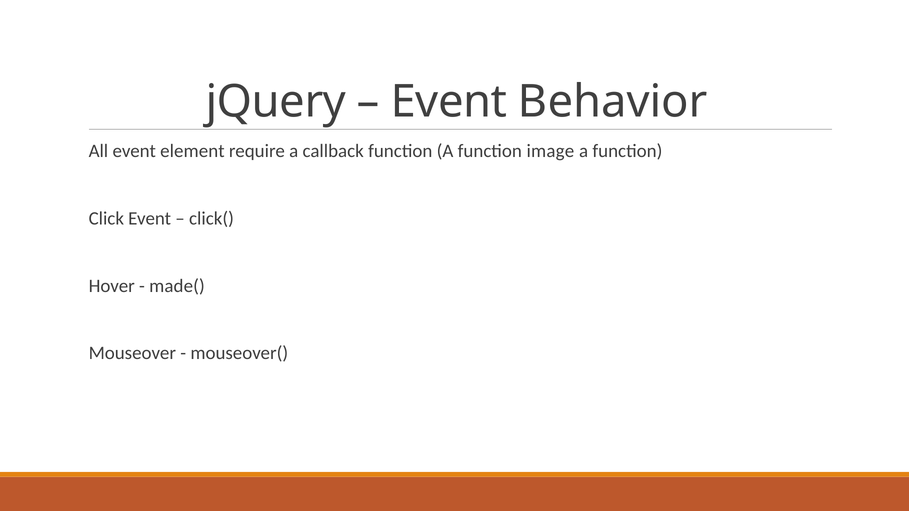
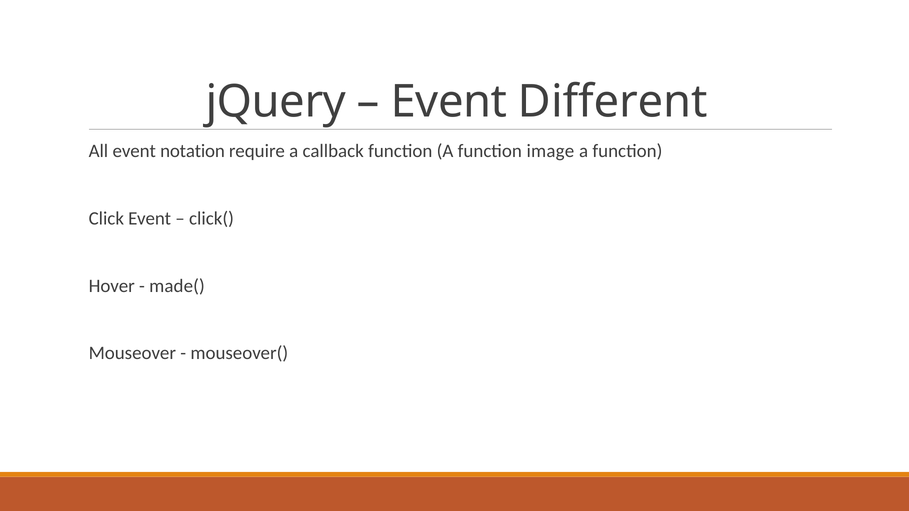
Behavior: Behavior -> Different (613, 102)
element: element -> notation (193, 151)
